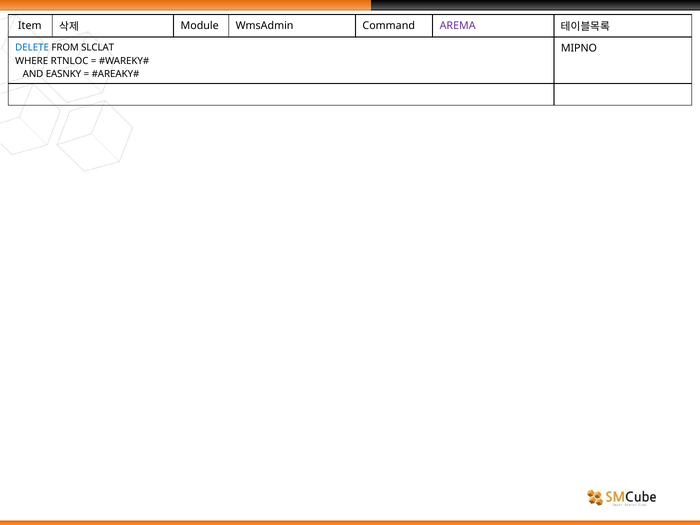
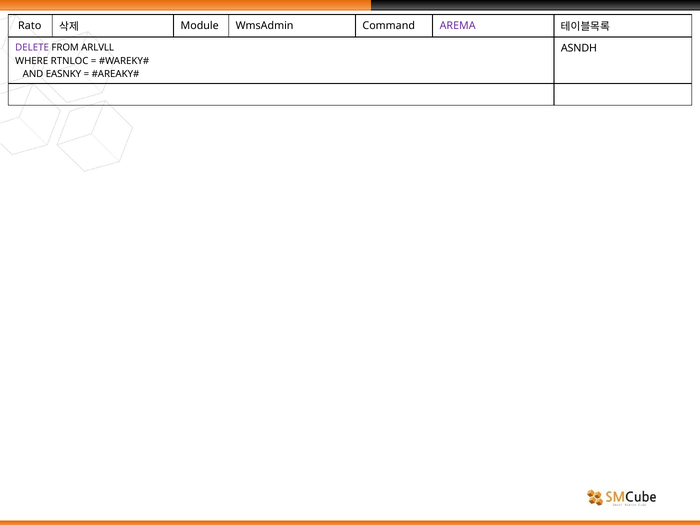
Item: Item -> Rato (30, 26)
DELETE colour: blue -> purple (32, 48)
SLCLAT: SLCLAT -> ARLVLL (98, 48)
MIPNO: MIPNO -> ASNDH (579, 48)
